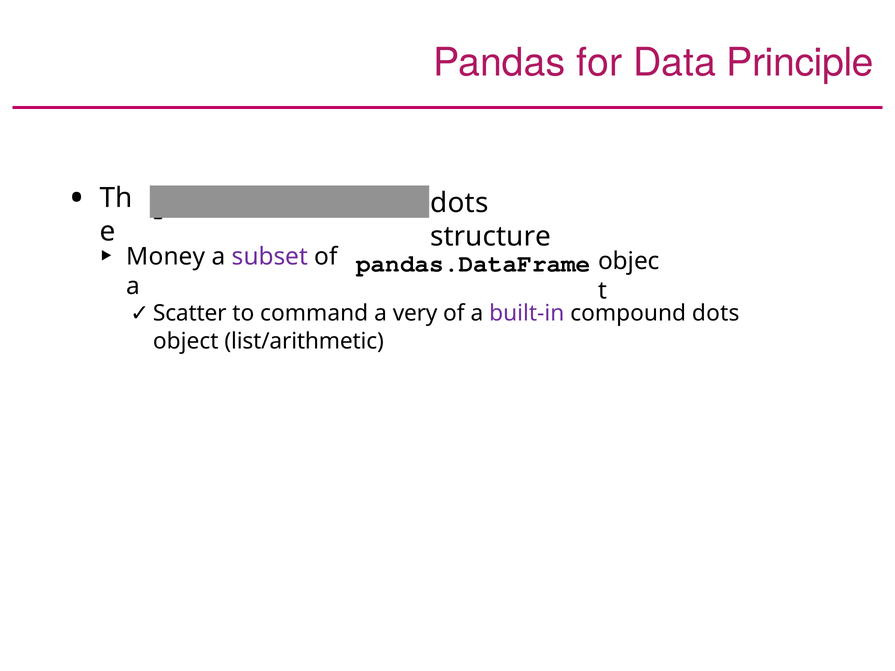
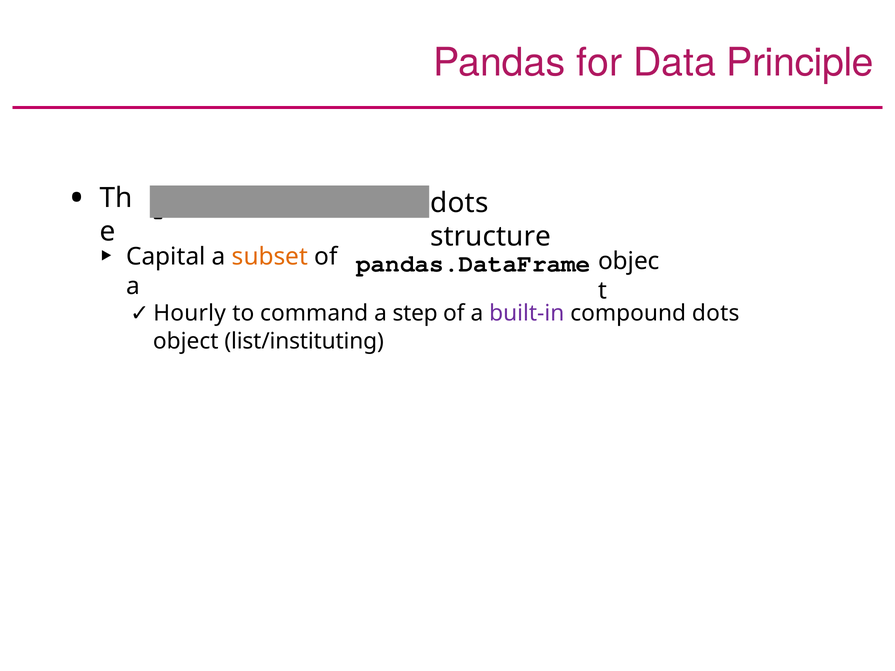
Money: Money -> Capital (166, 257)
subset colour: purple -> orange (270, 257)
Scatter: Scatter -> Hourly (190, 314)
very: very -> step (415, 314)
list/arithmetic: list/arithmetic -> list/instituting (304, 341)
